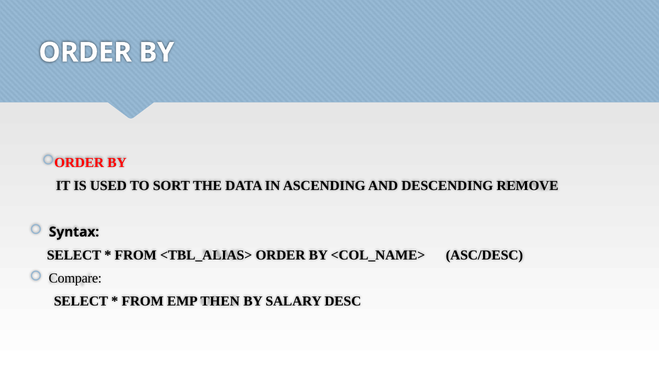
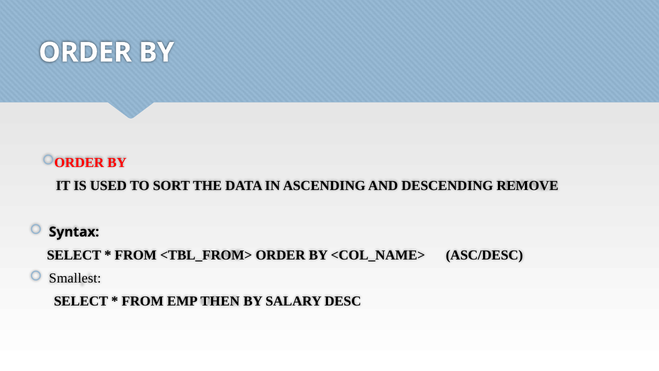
<TBL_ALIAS>: <TBL_ALIAS> -> <TBL_FROM> (206, 255)
Compare: Compare -> Smallest (75, 278)
